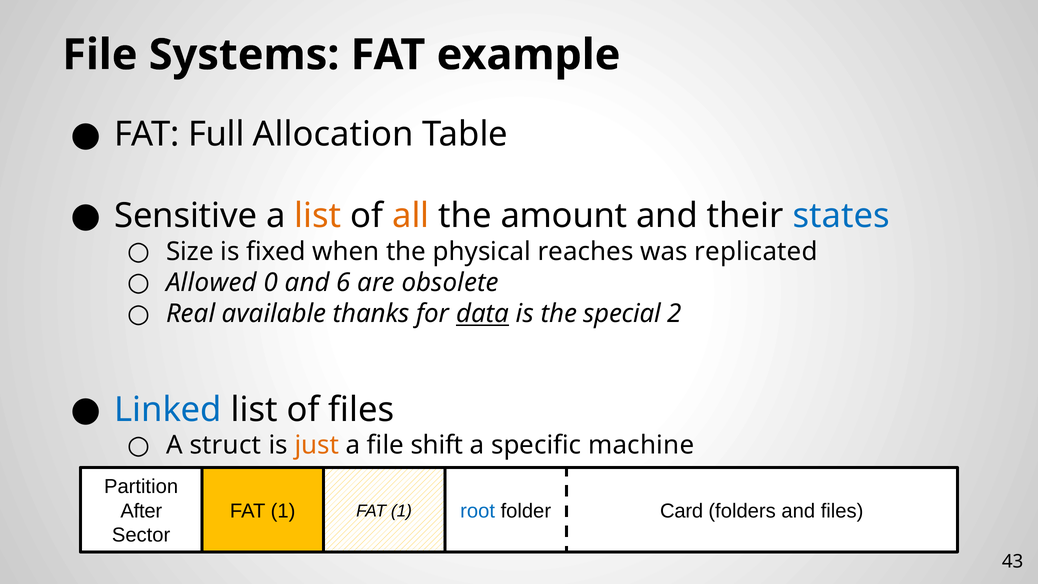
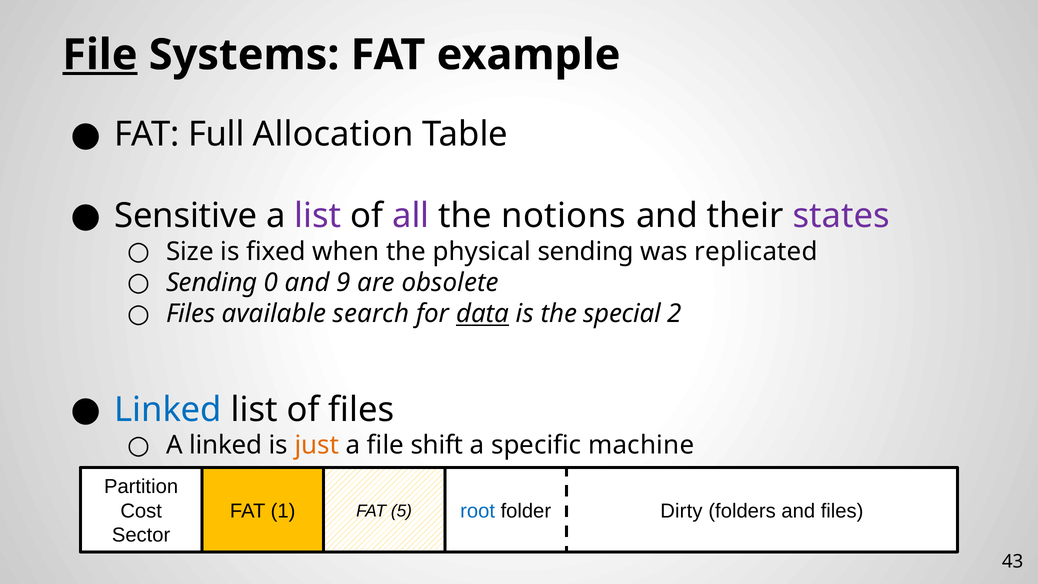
File underline: none -> present (100, 55)
list colour: orange -> purple (318, 216)
all colour: orange -> purple (411, 216)
amount: amount -> notions (564, 216)
states colour: blue -> purple (841, 216)
physical reaches: reaches -> sending (586, 252)
Allowed: Allowed -> Sending (212, 283)
6: 6 -> 9 (344, 283)
Real: Real -> Files (191, 314)
thanks: thanks -> search (371, 314)
A struct: struct -> linked (226, 445)
After: After -> Cost (141, 511)
Card: Card -> Dirty (681, 511)
1: 1 -> 5 (401, 511)
